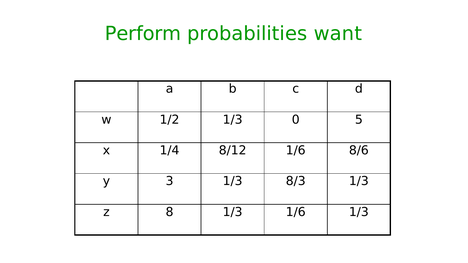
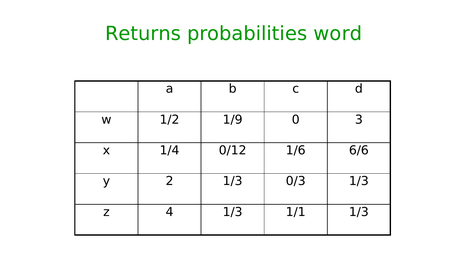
Perform: Perform -> Returns (143, 34)
want: want -> word (338, 34)
1/2 1/3: 1/3 -> 1/9 (233, 120)
5: 5 -> 3 (359, 120)
8/12: 8/12 -> 0/12 (233, 151)
8/6: 8/6 -> 6/6 (359, 151)
3: 3 -> 2 (170, 181)
8/3: 8/3 -> 0/3 (296, 181)
8: 8 -> 4 (170, 212)
1/3 1/6: 1/6 -> 1/1 (296, 212)
